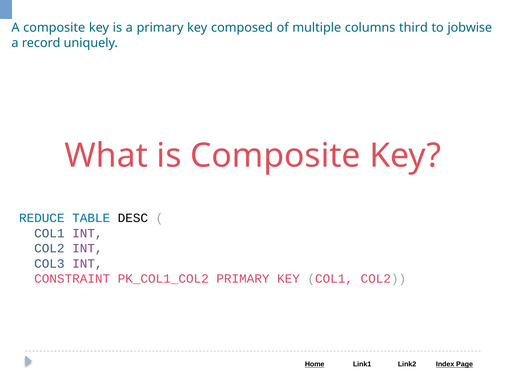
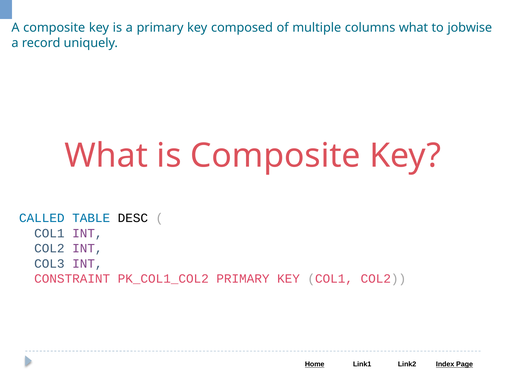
columns third: third -> what (414, 28)
REDUCE: REDUCE -> CALLED (42, 218)
